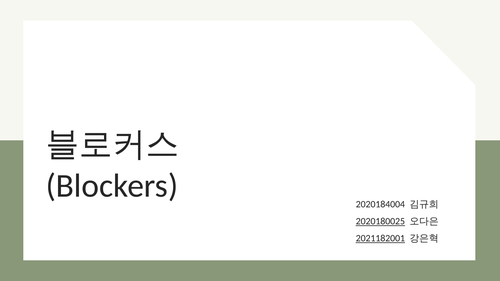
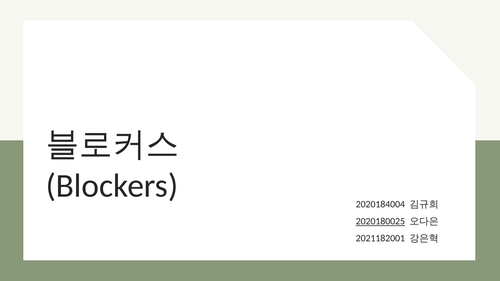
2021182001 underline: present -> none (380, 239)
